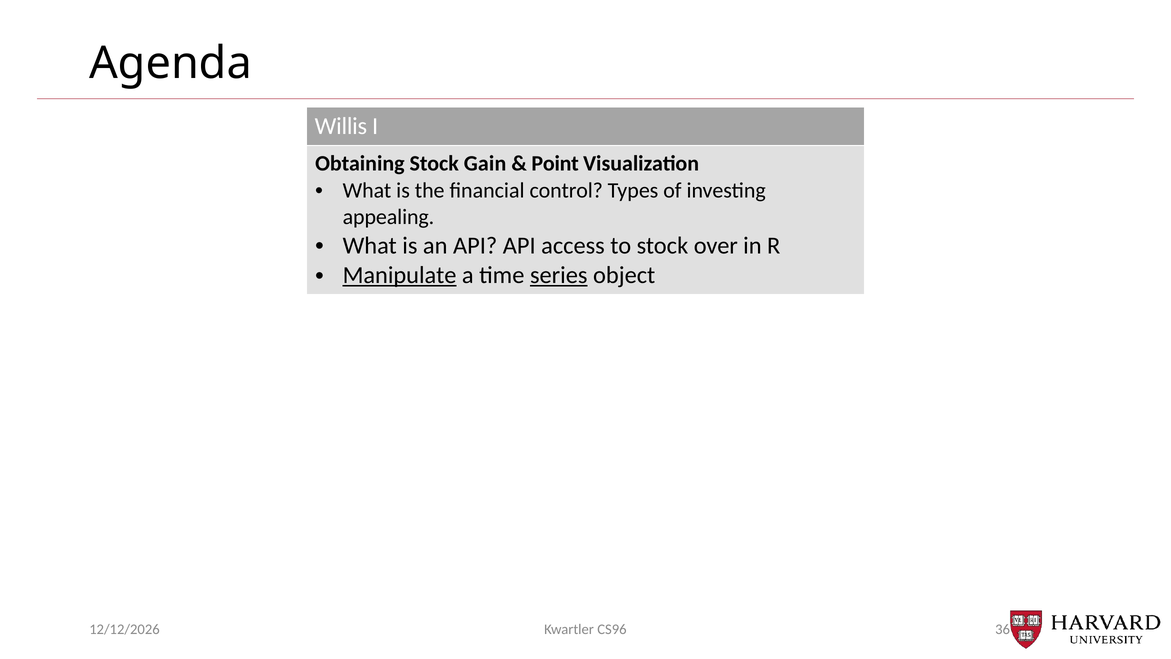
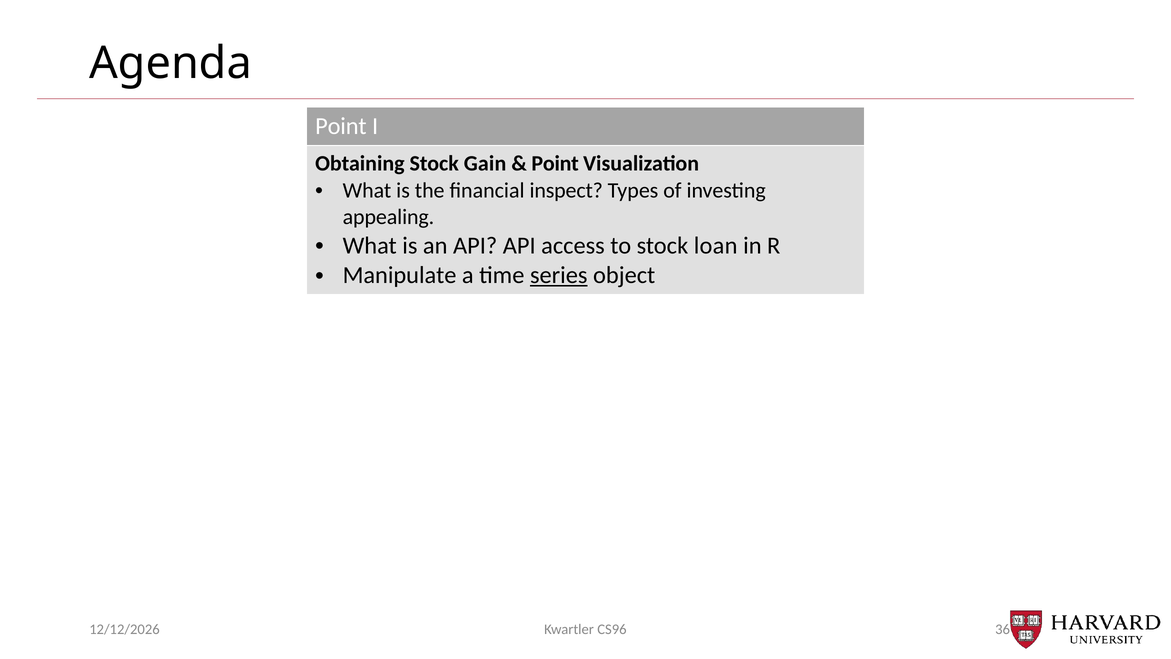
Willis: Willis -> Point (341, 126)
control: control -> inspect (566, 190)
over: over -> loan (716, 245)
Manipulate underline: present -> none (400, 275)
